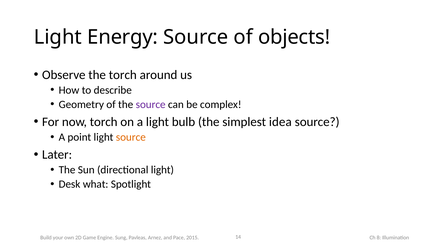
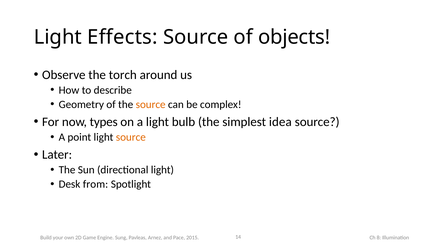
Energy: Energy -> Effects (122, 37)
source colour: purple -> orange (151, 104)
now torch: torch -> types (104, 122)
what: what -> from (96, 184)
